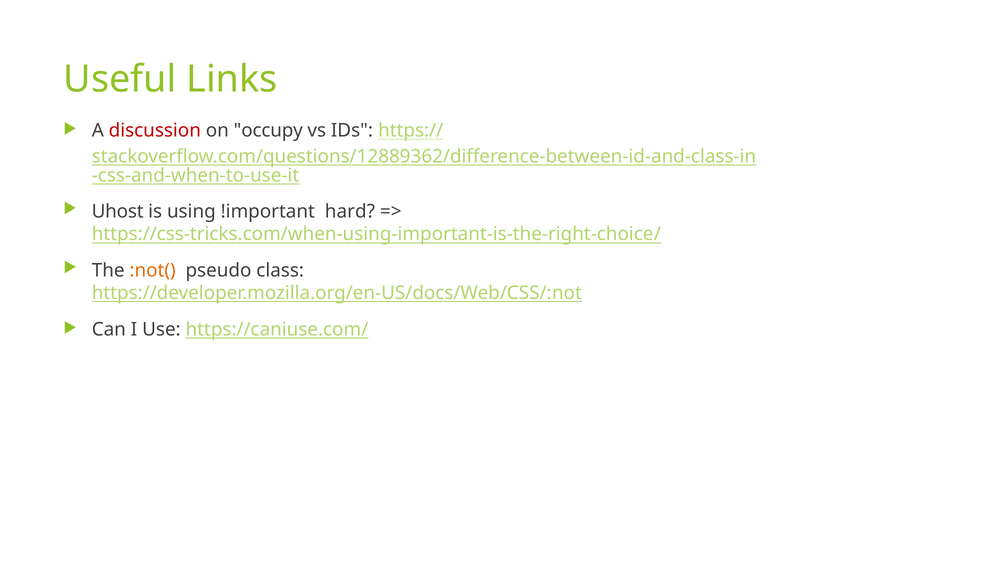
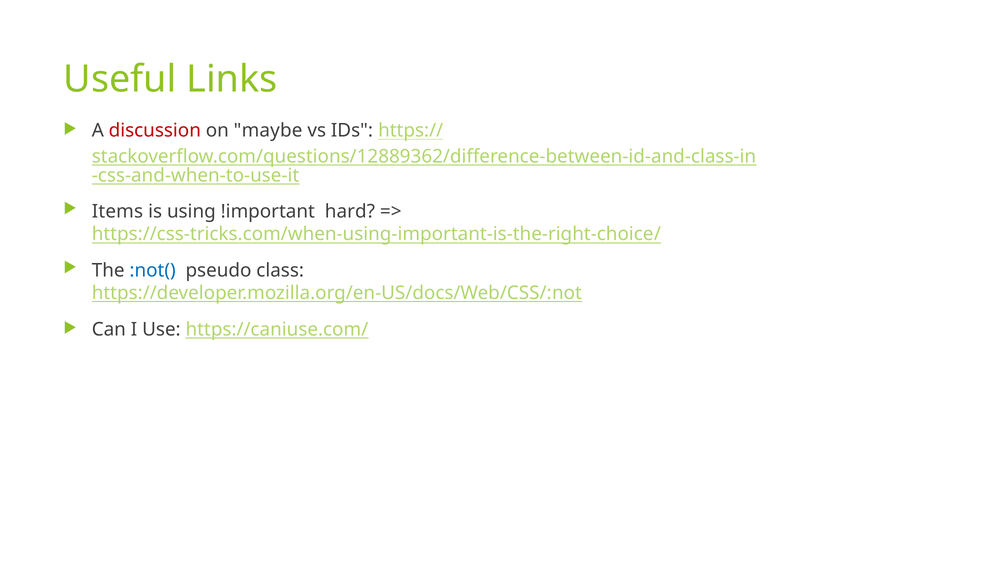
occupy: occupy -> maybe (268, 131)
Uhost: Uhost -> Items (117, 211)
:not( colour: orange -> blue (153, 270)
